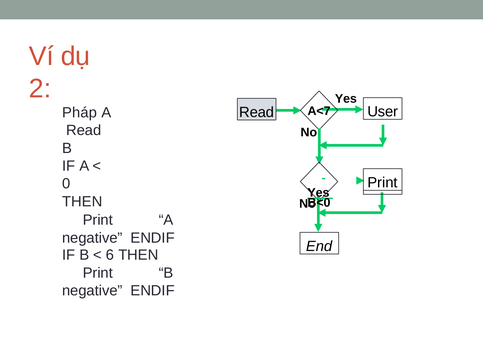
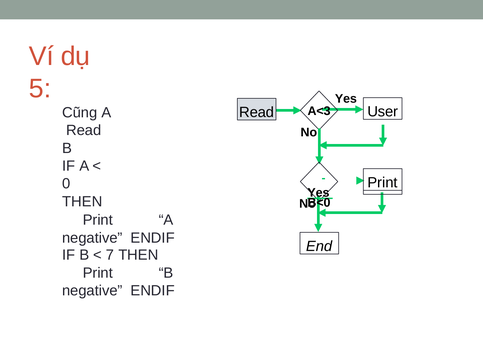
2: 2 -> 5 (40, 88)
A<7: A<7 -> A<3 (319, 111)
Pháp: Pháp -> Cũng (80, 112)
6: 6 -> 7 (110, 255)
